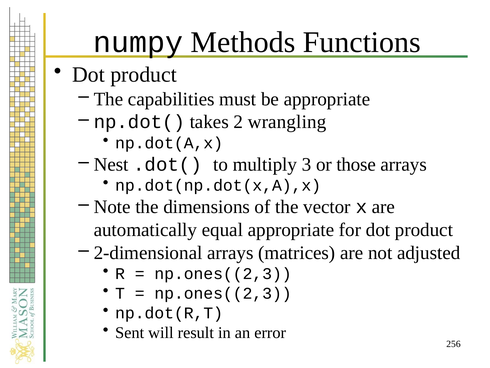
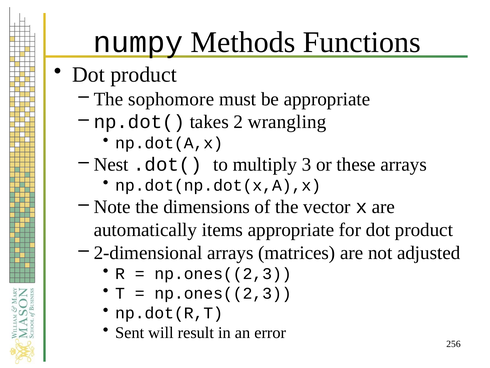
capabilities: capabilities -> sophomore (171, 99)
those: those -> these (356, 164)
equal: equal -> items (222, 230)
